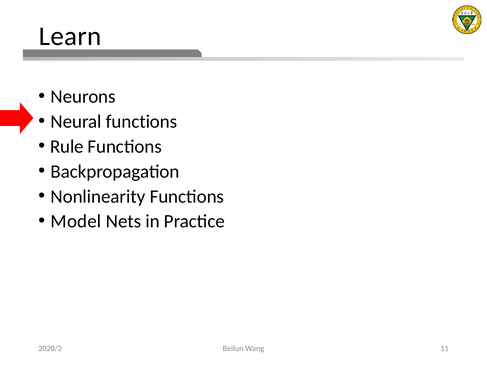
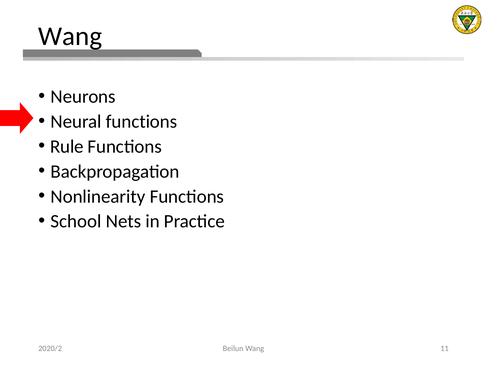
Learn: Learn -> Wang (70, 36)
Model: Model -> School (76, 222)
